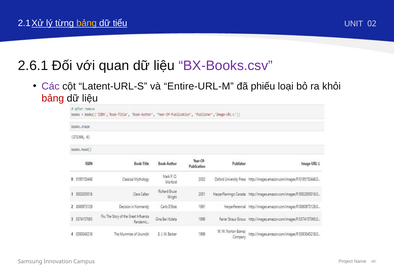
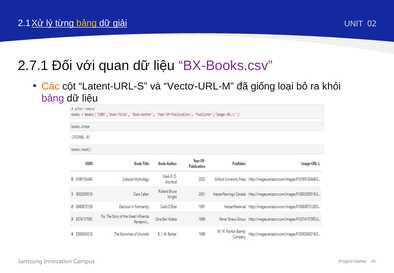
tiểu: tiểu -> giải (120, 23)
2.6.1: 2.6.1 -> 2.7.1 (33, 66)
Các colour: purple -> orange (51, 86)
Entire-URL-M: Entire-URL-M -> Vectơ-URL-M (199, 86)
phiếu: phiếu -> giống (263, 86)
bảng colour: red -> purple (53, 98)
